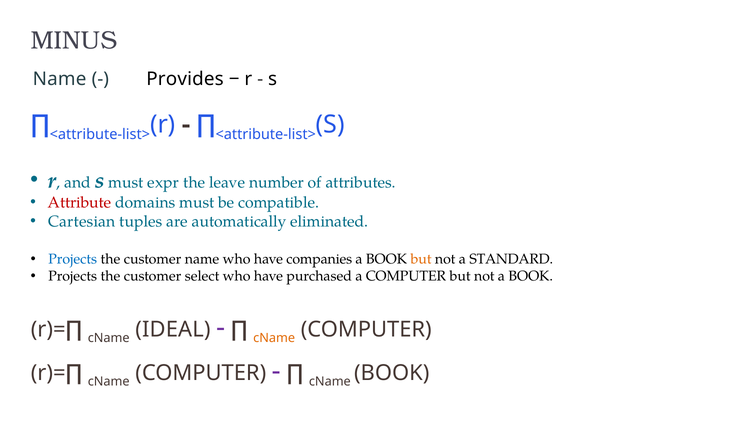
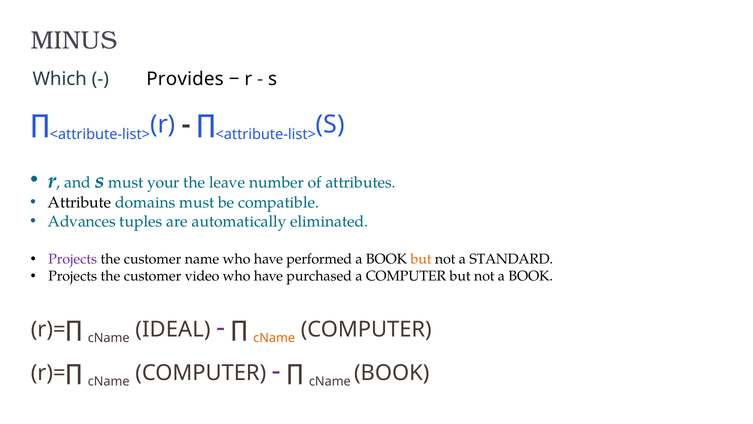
Name: Name -> Which (60, 79)
expr: expr -> your (163, 182)
Attribute colour: red -> black (80, 202)
Cartesian: Cartesian -> Advances (82, 221)
Projects colour: blue -> purple (73, 259)
companies: companies -> performed (319, 259)
select: select -> video (202, 276)
